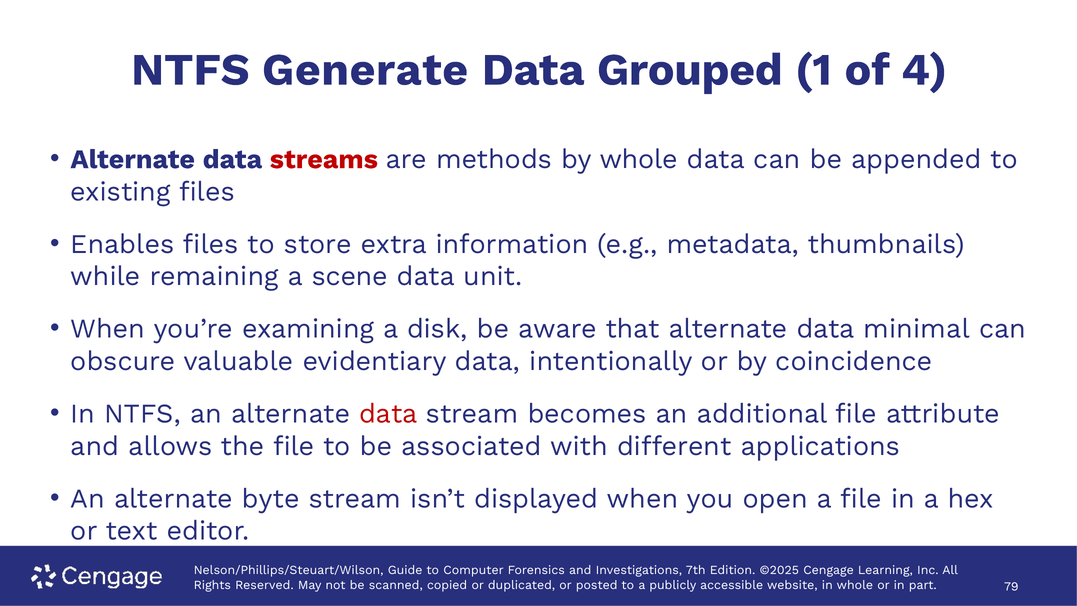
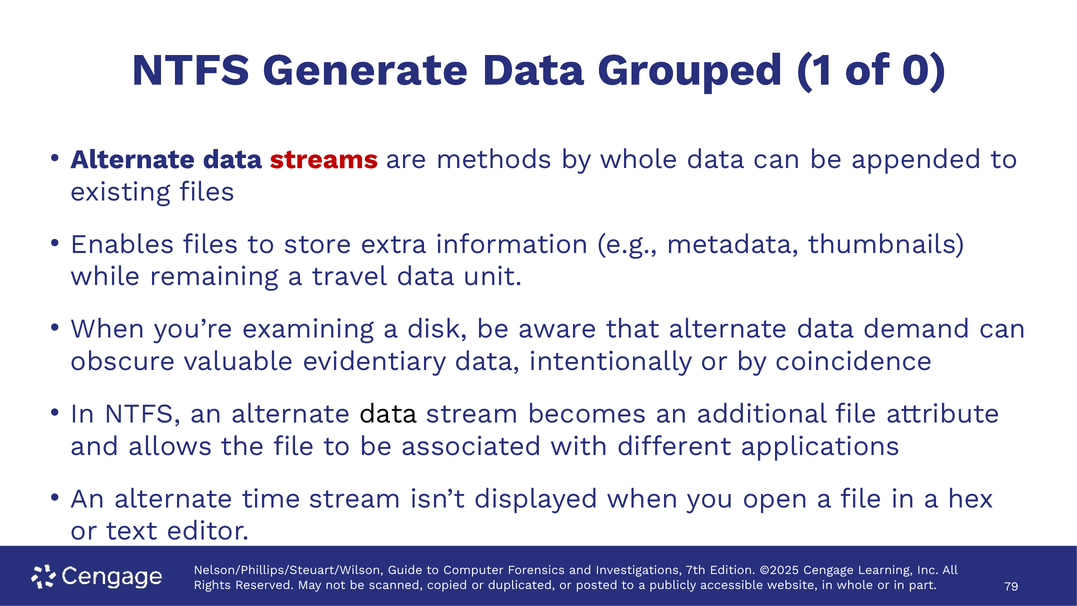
4: 4 -> 0 (924, 70)
scene: scene -> travel (350, 276)
minimal: minimal -> demand (917, 329)
data colour: red -> black (388, 414)
byte: byte -> time (271, 498)
